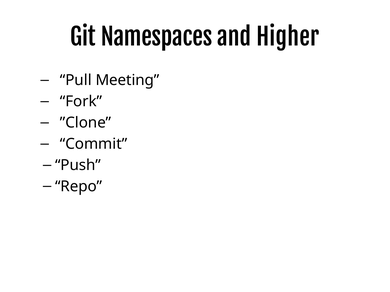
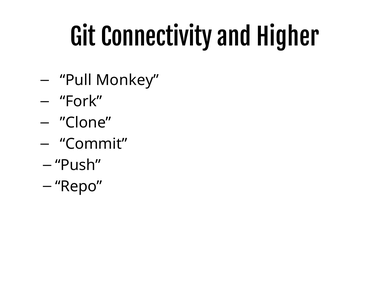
Namespaces: Namespaces -> Connectivity (156, 38)
Meeting: Meeting -> Monkey (127, 80)
